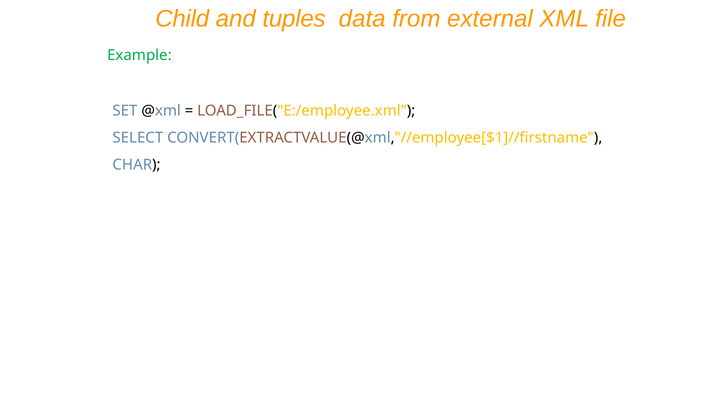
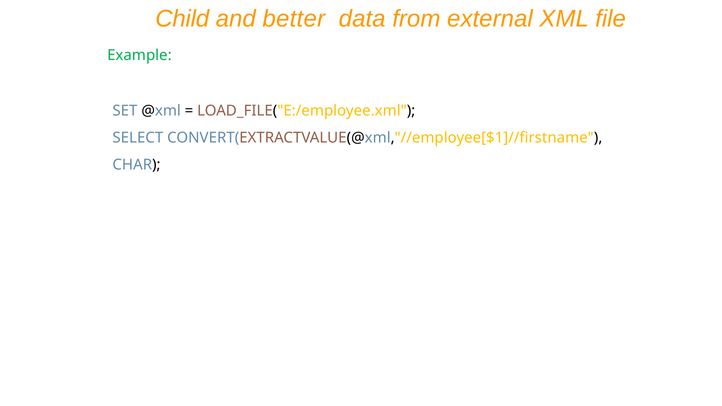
tuples: tuples -> better (294, 19)
